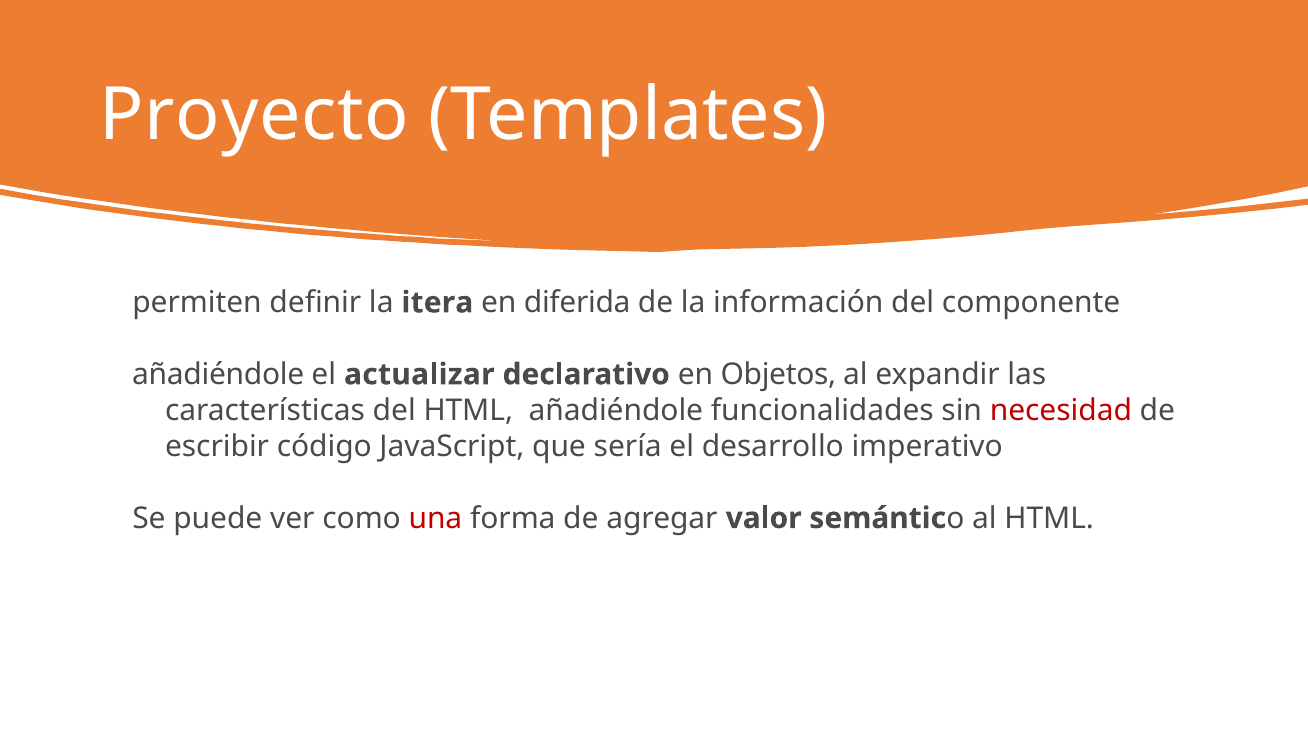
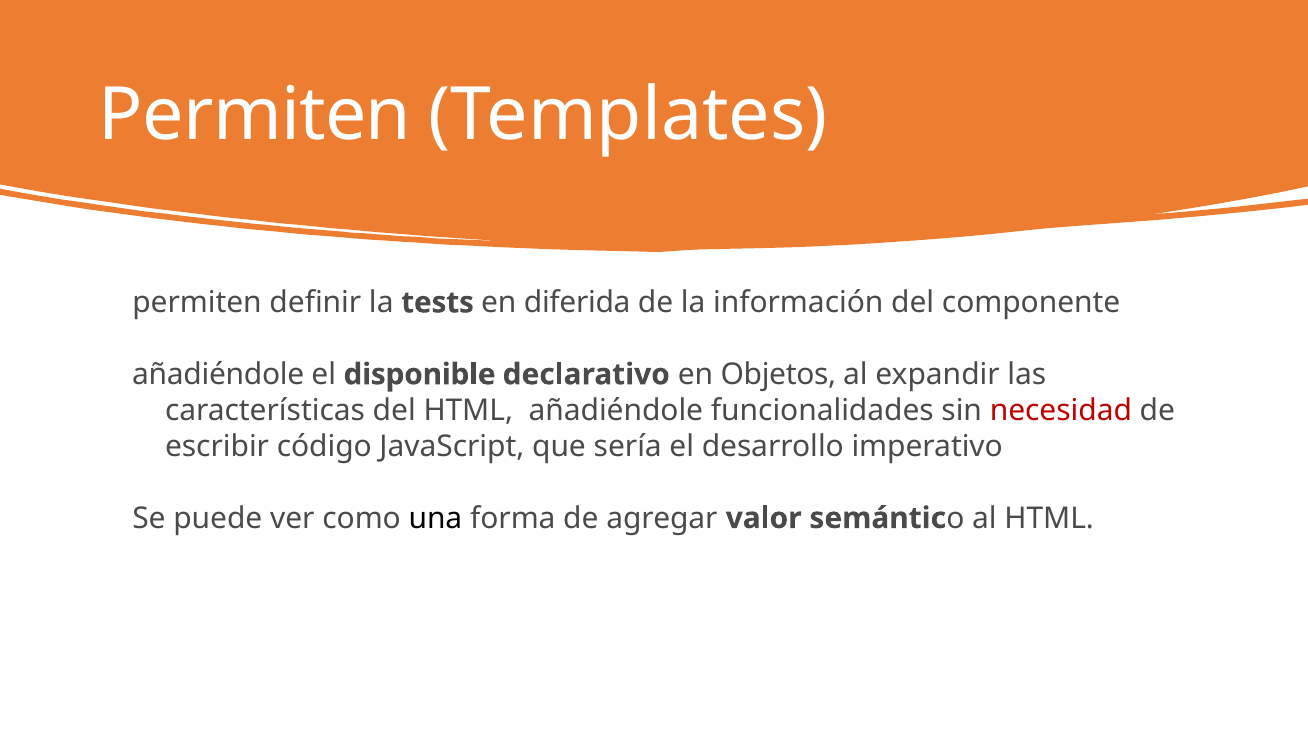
Proyecto: Proyecto -> Permiten (255, 115)
itera: itera -> tests (438, 302)
actualizar: actualizar -> disponible (420, 374)
una colour: red -> black (435, 518)
